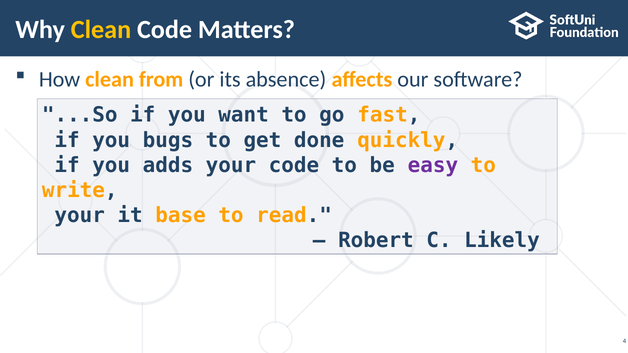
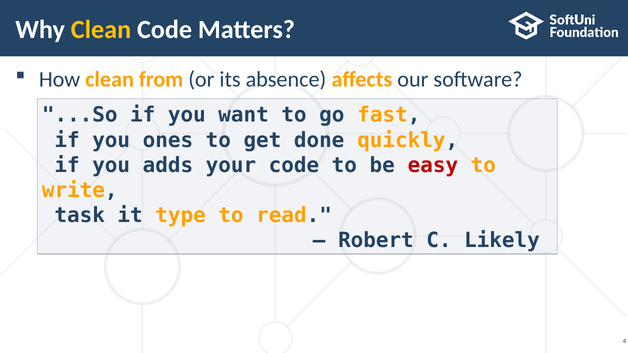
bugs: bugs -> ones (168, 140)
easy colour: purple -> red (433, 165)
your: your -> task (80, 216)
base: base -> type (181, 216)
